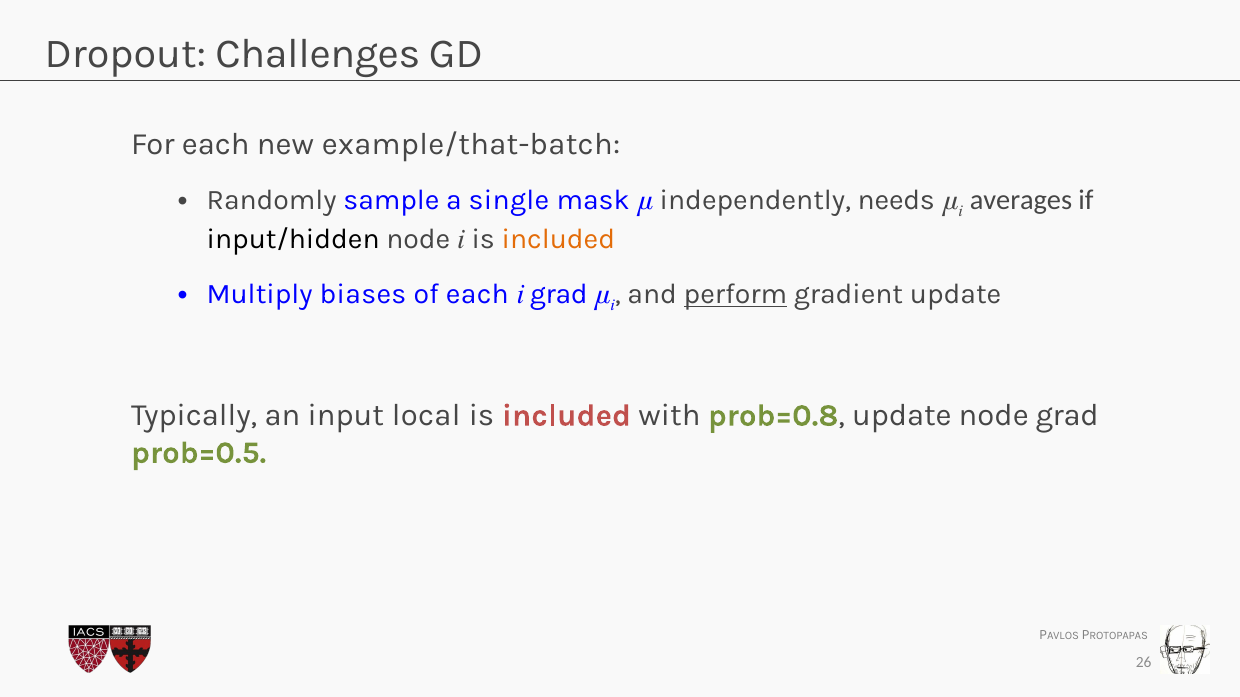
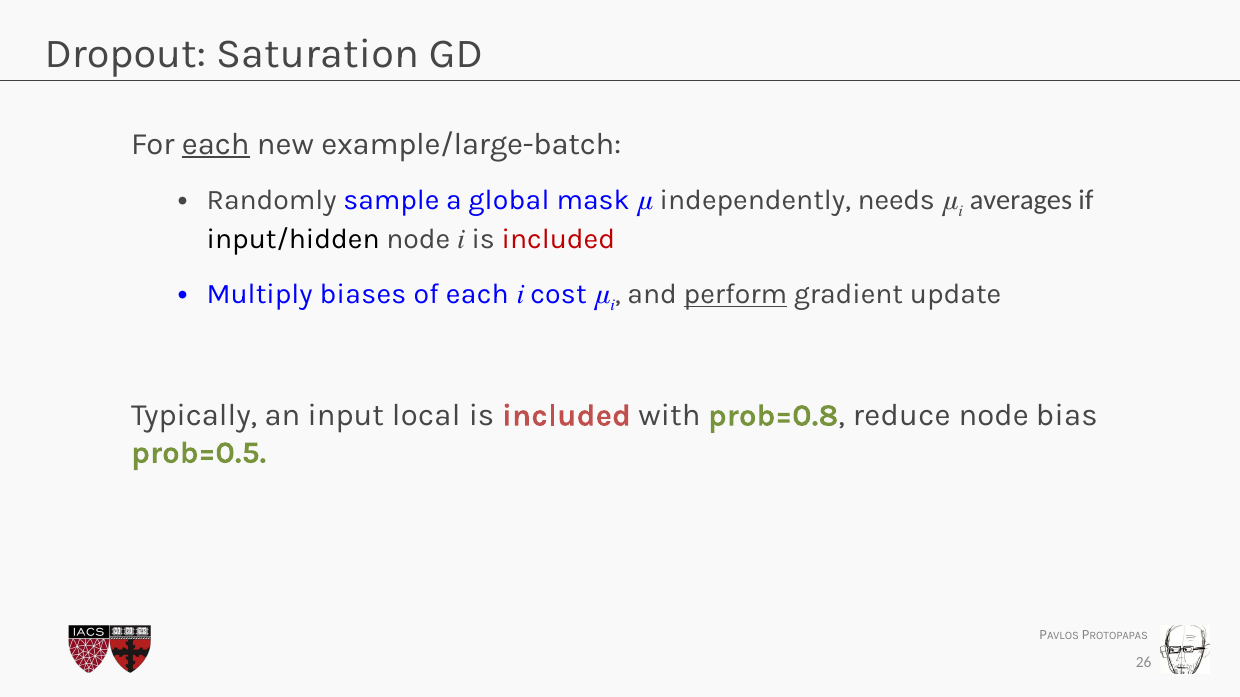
Challenges: Challenges -> Saturation (318, 54)
each underline: none -> present (216, 144)
example/that-batch: example/that-batch -> example/large-batch (471, 144)
single: single -> global (509, 201)
included colour: orange -> red (558, 239)
i grad: grad -> cost (559, 295)
prob=0.8 update: update -> reduce (902, 416)
node grad: grad -> bias (1067, 416)
